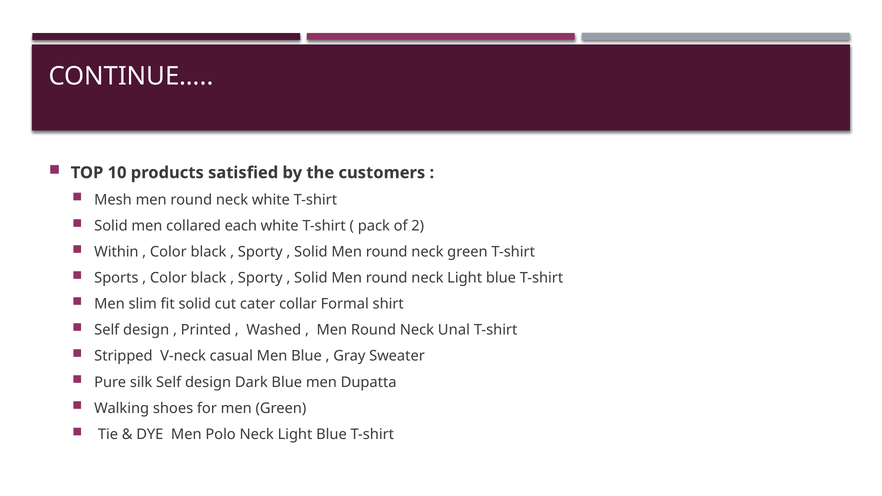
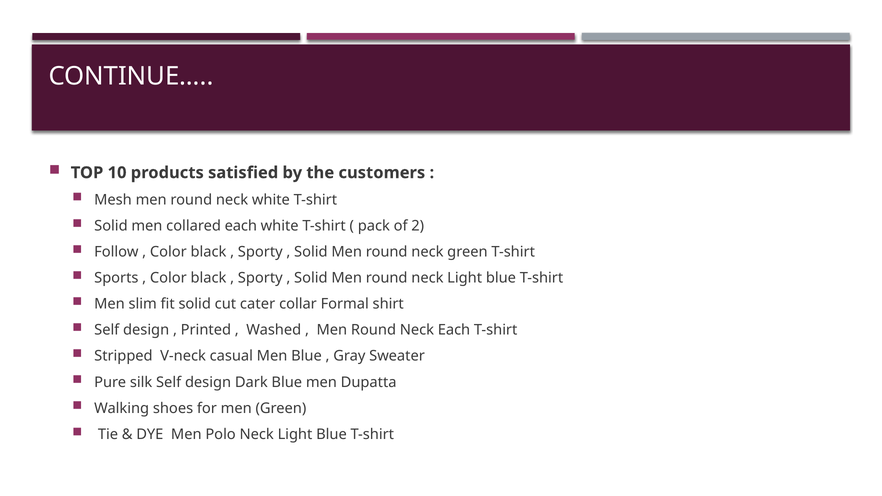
Within: Within -> Follow (116, 252)
Neck Unal: Unal -> Each (454, 330)
